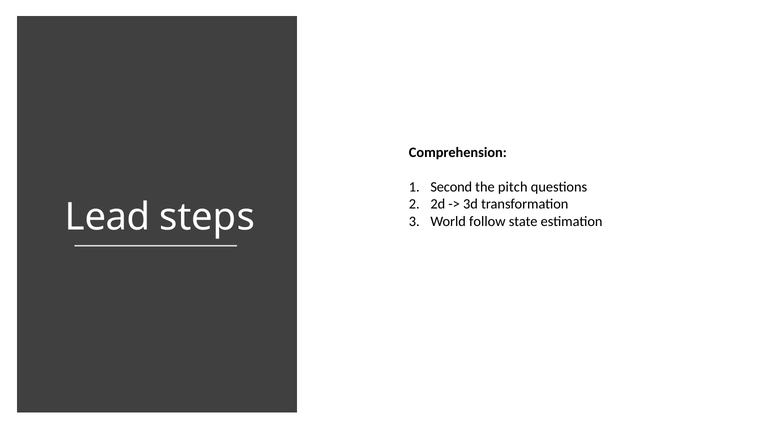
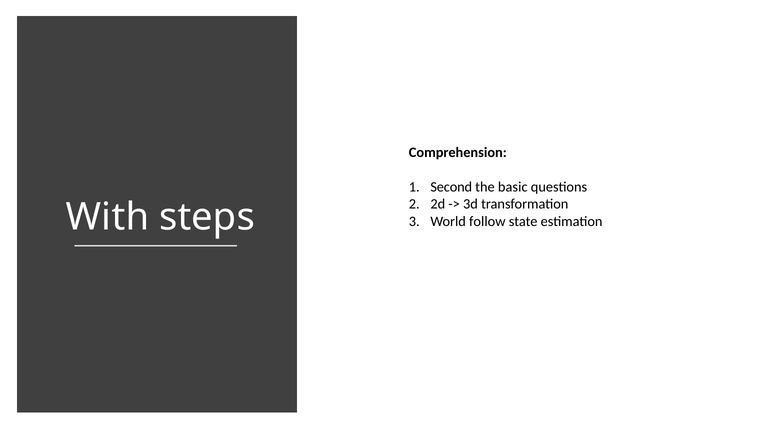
pitch: pitch -> basic (513, 187)
Lead: Lead -> With (107, 217)
